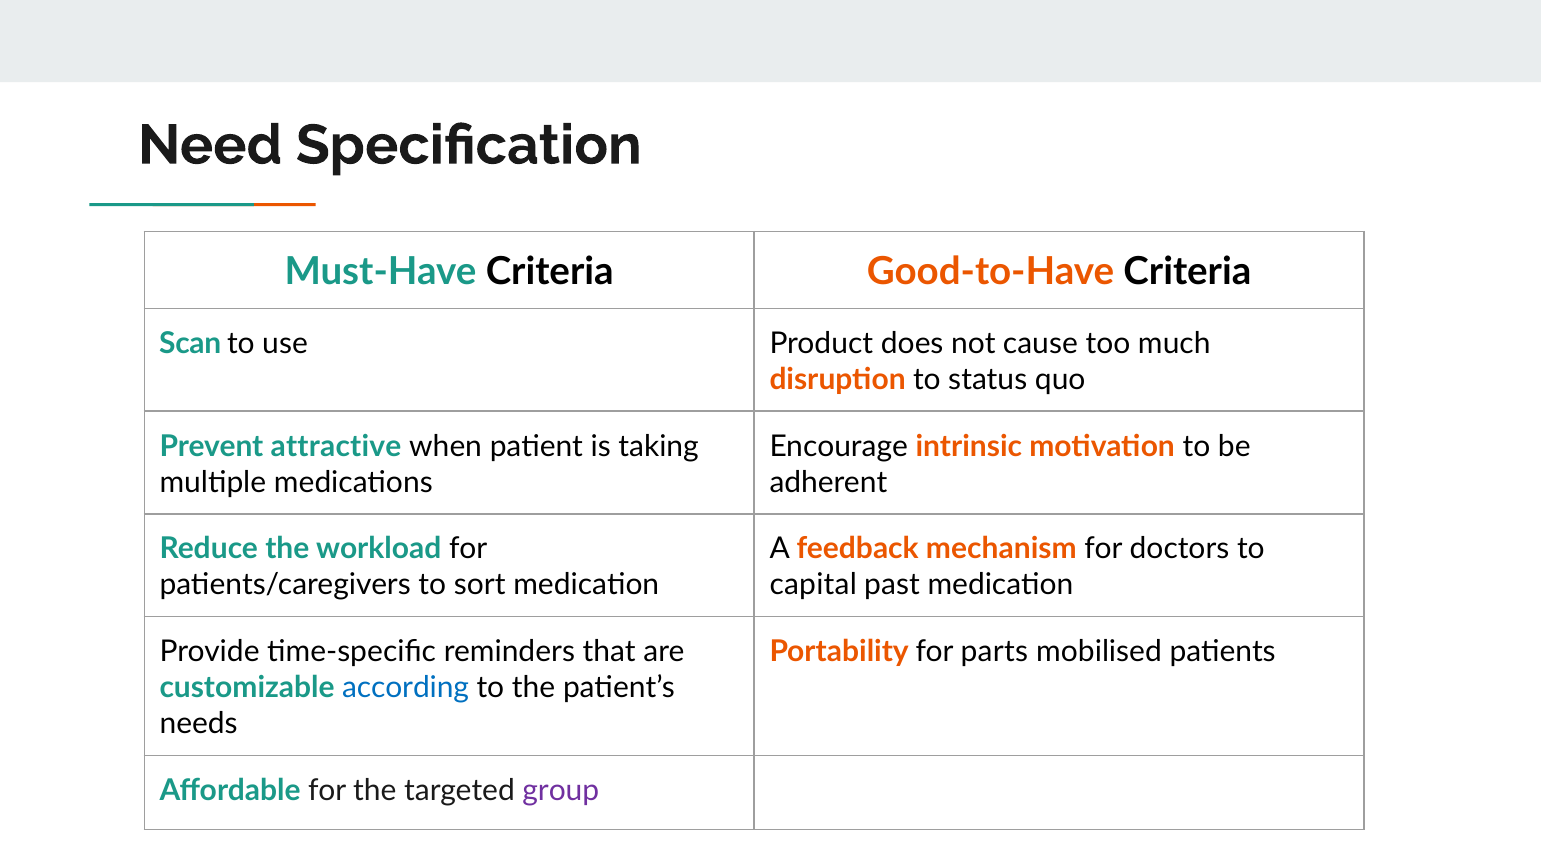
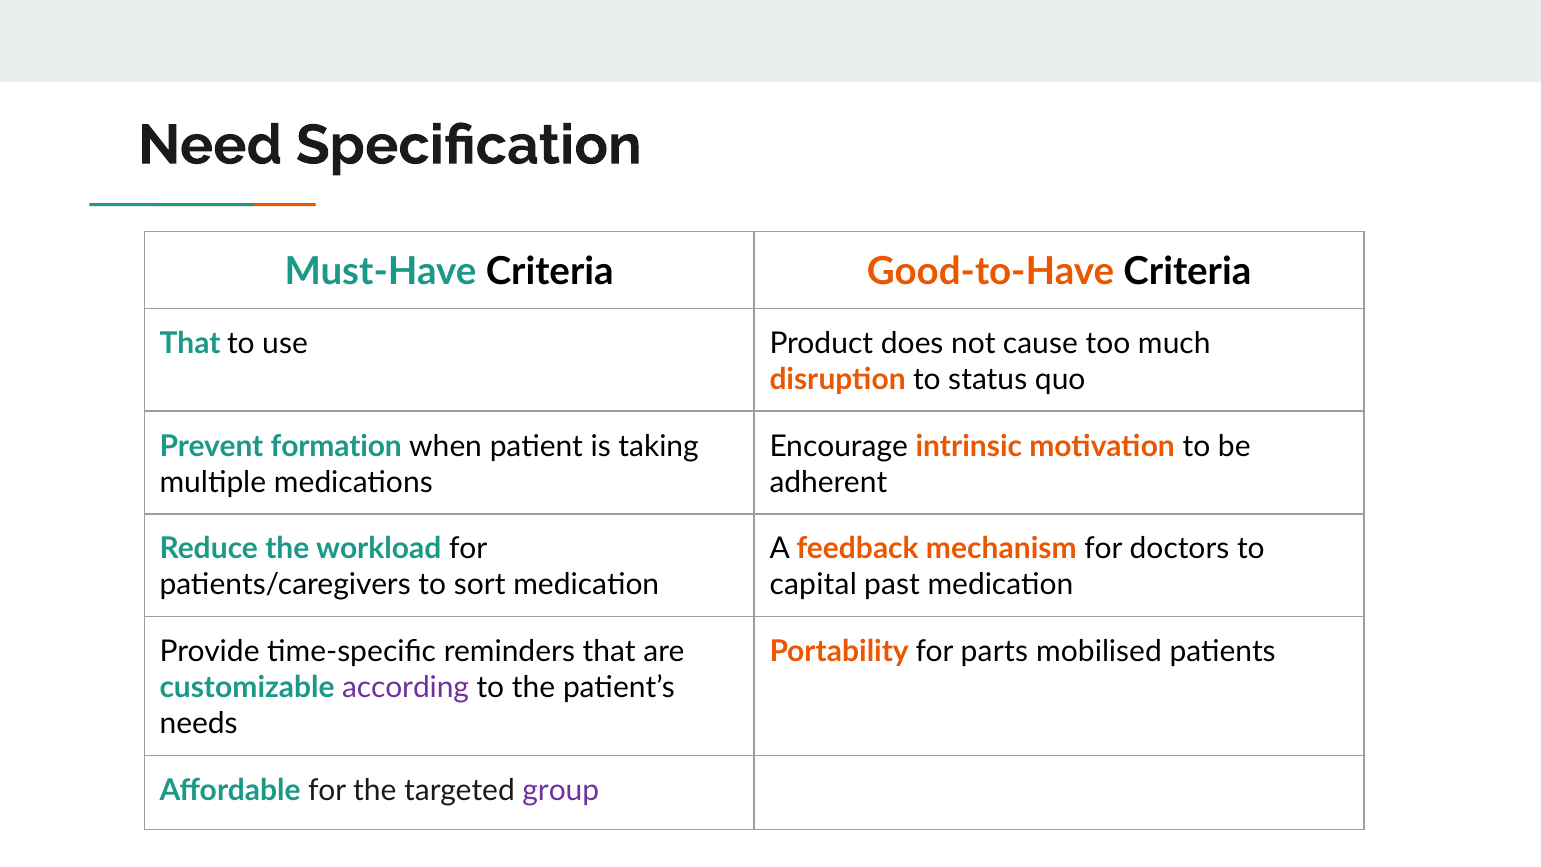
Scan: Scan -> That (190, 343)
attractive: attractive -> formation (336, 446)
according colour: blue -> purple (406, 688)
